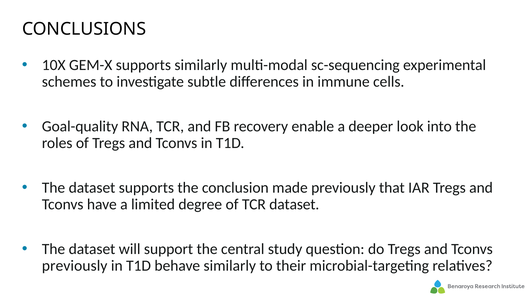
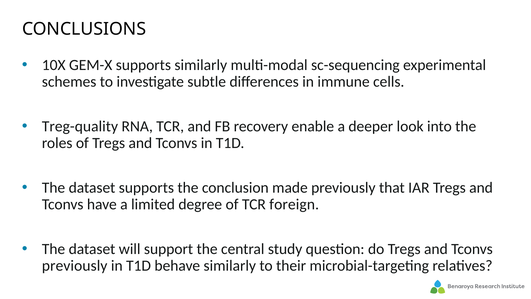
Goal-quality: Goal-quality -> Treg-quality (80, 126)
TCR dataset: dataset -> foreign (294, 204)
